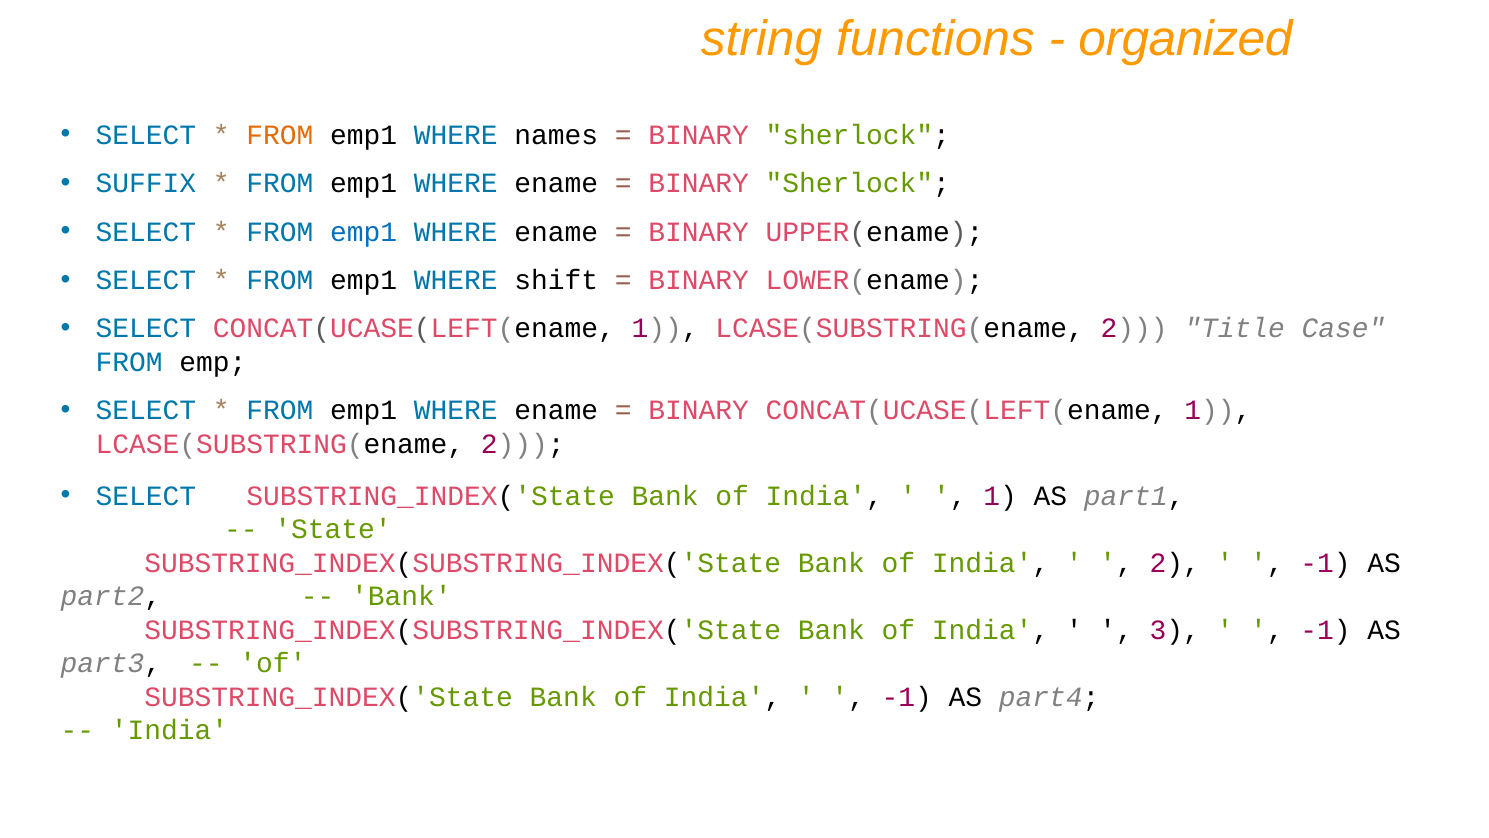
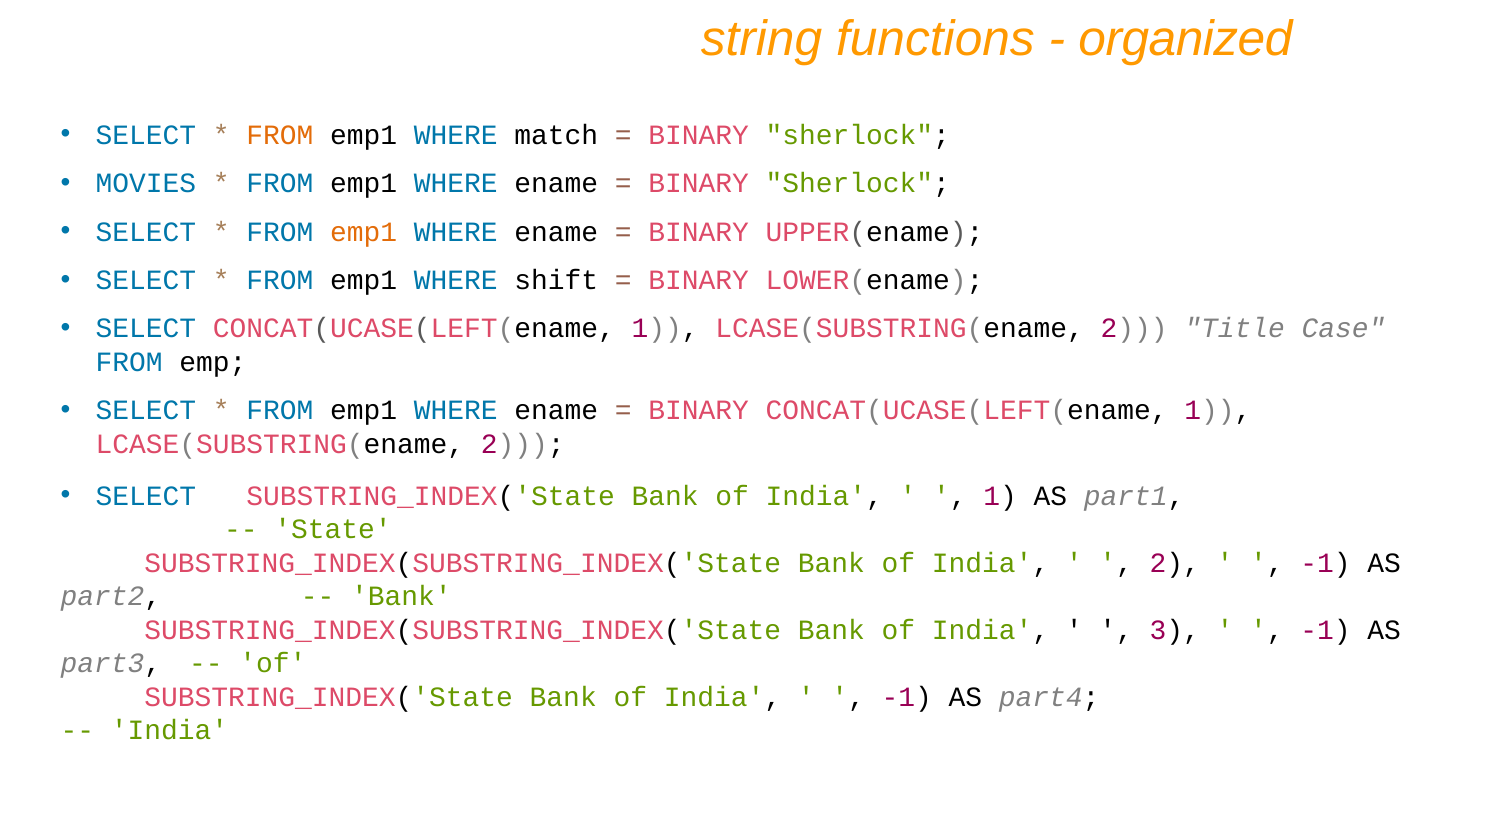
names: names -> match (556, 135)
SUFFIX: SUFFIX -> MOVIES (146, 183)
emp1 colour: blue -> orange (364, 232)
